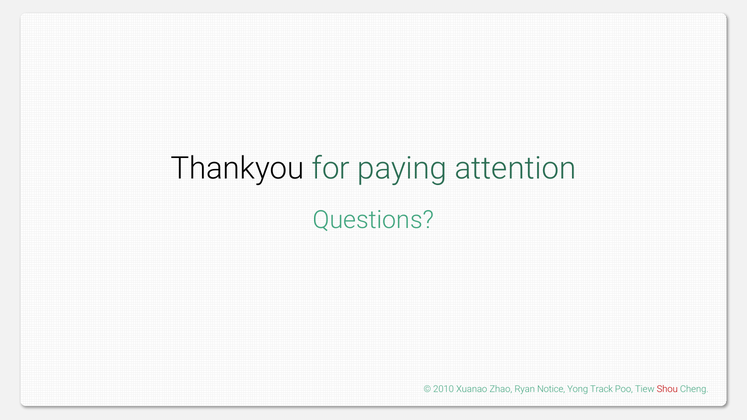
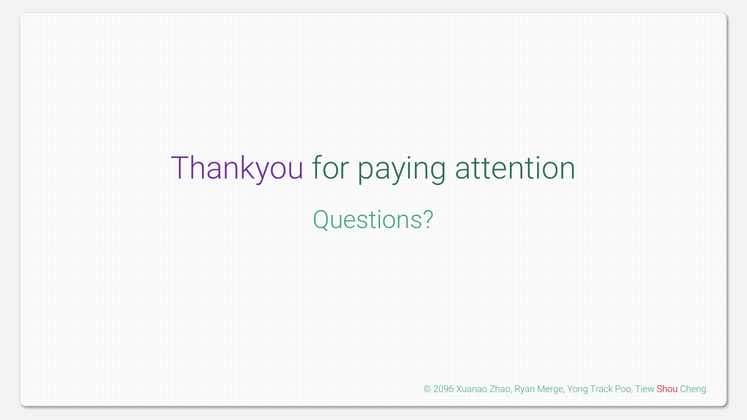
Thankyou colour: black -> purple (237, 169)
2010: 2010 -> 2096 (444, 389)
Notice: Notice -> Merge (551, 389)
